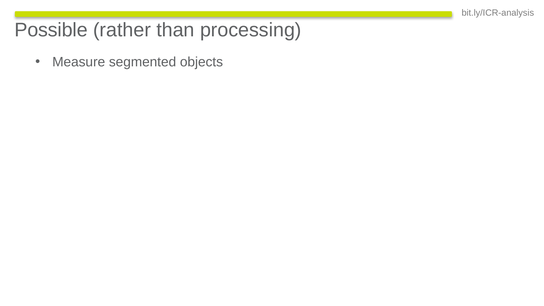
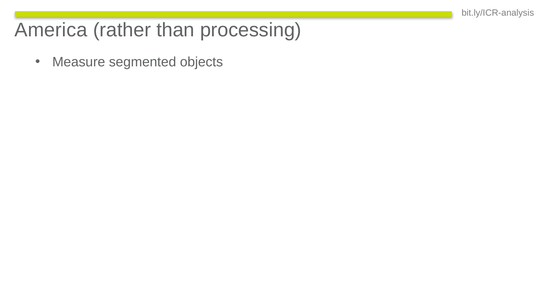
Possible: Possible -> America (51, 30)
